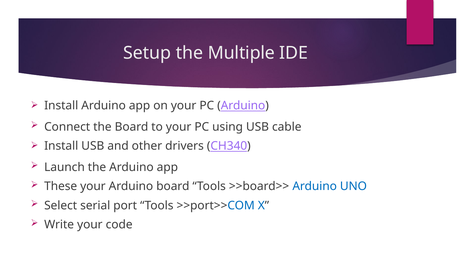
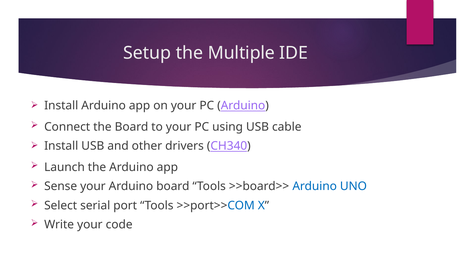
These: These -> Sense (61, 186)
